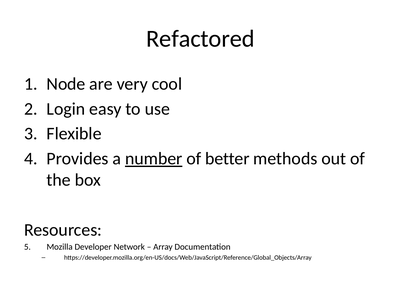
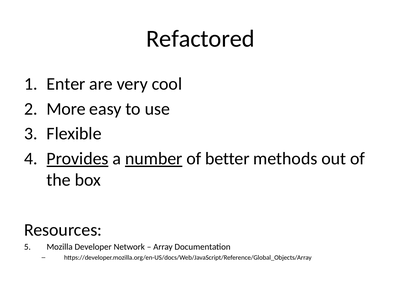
Node: Node -> Enter (66, 84)
Login: Login -> More (66, 109)
Provides underline: none -> present (78, 159)
